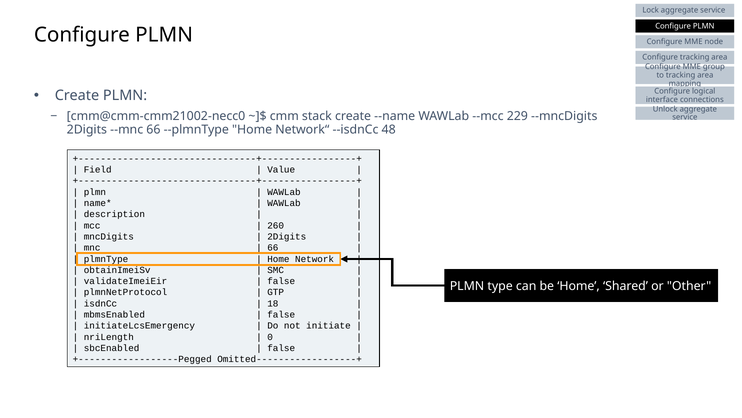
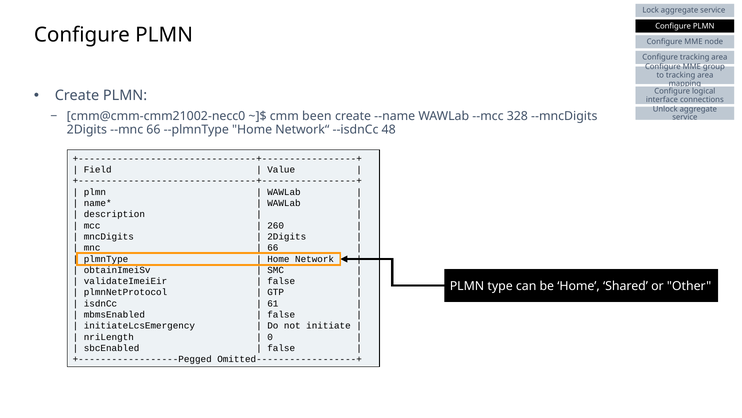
stack: stack -> been (317, 116)
229: 229 -> 328 (517, 116)
18: 18 -> 61 (273, 303)
